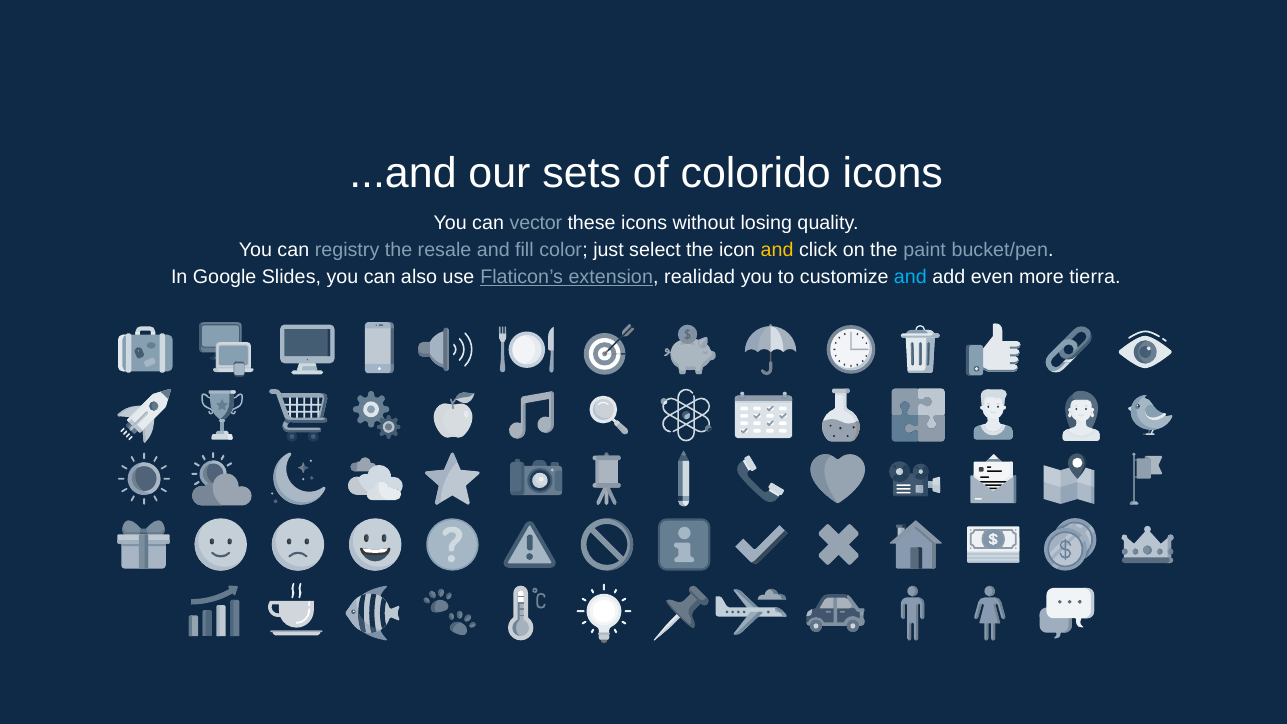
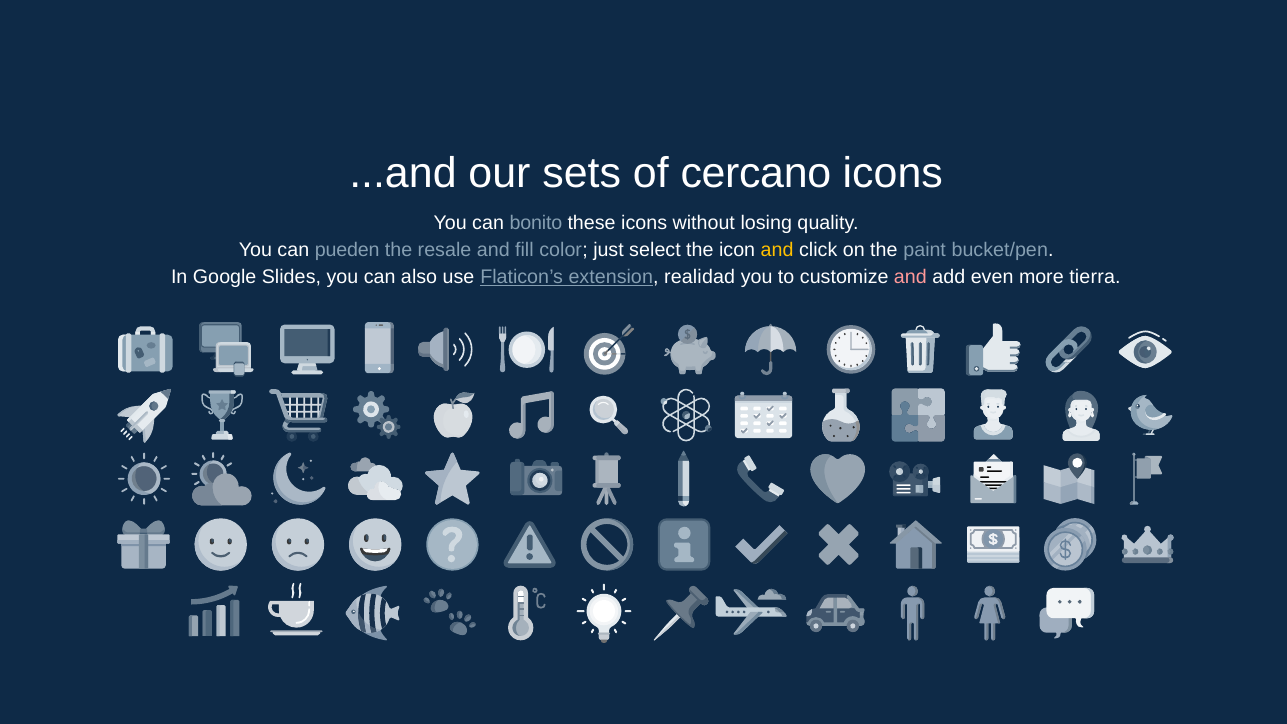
colorido: colorido -> cercano (756, 173)
vector: vector -> bonito (536, 223)
registry: registry -> pueden (347, 250)
and colour: light blue -> pink (910, 277)
